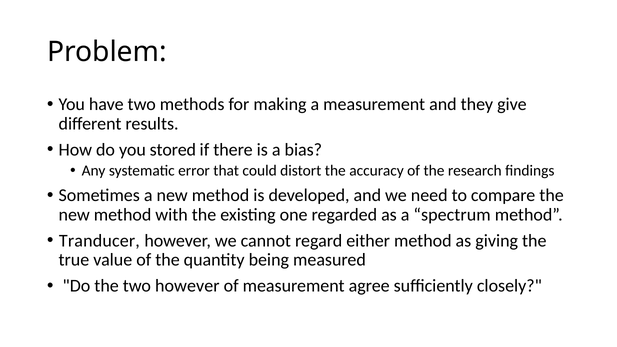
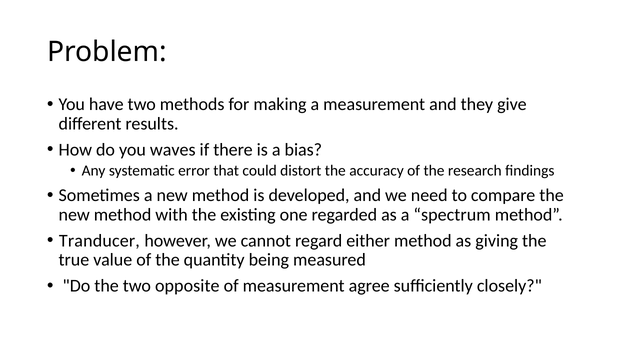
stored: stored -> waves (173, 150)
two however: however -> opposite (187, 286)
